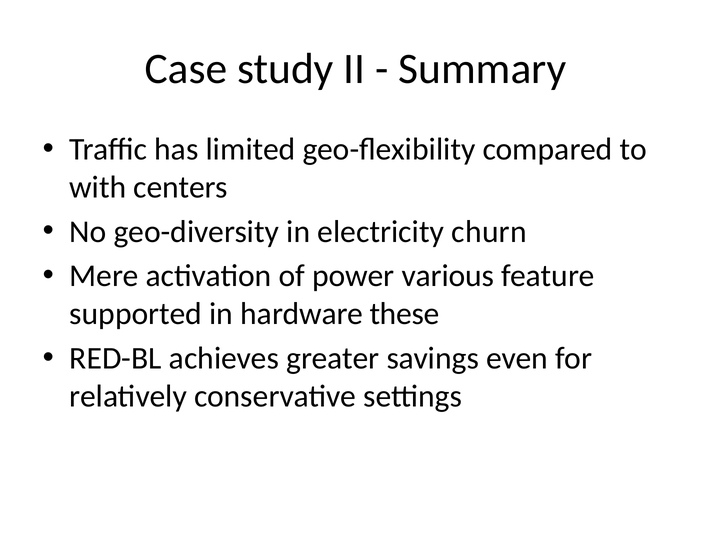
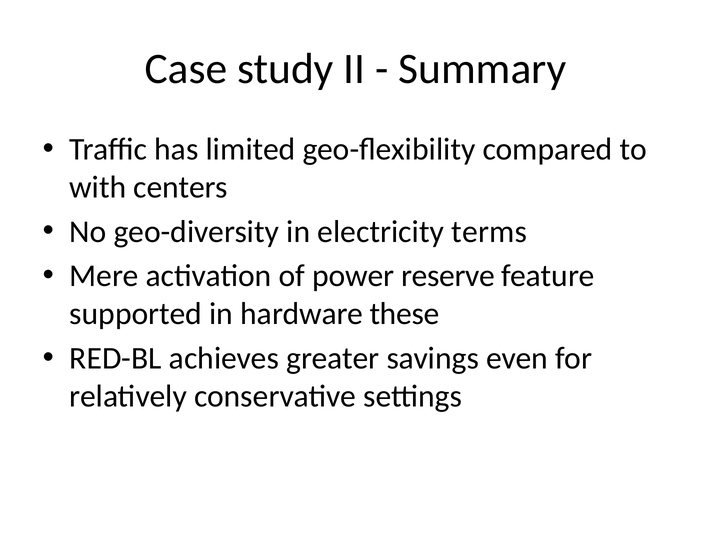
churn: churn -> terms (489, 232)
various: various -> reserve (448, 276)
